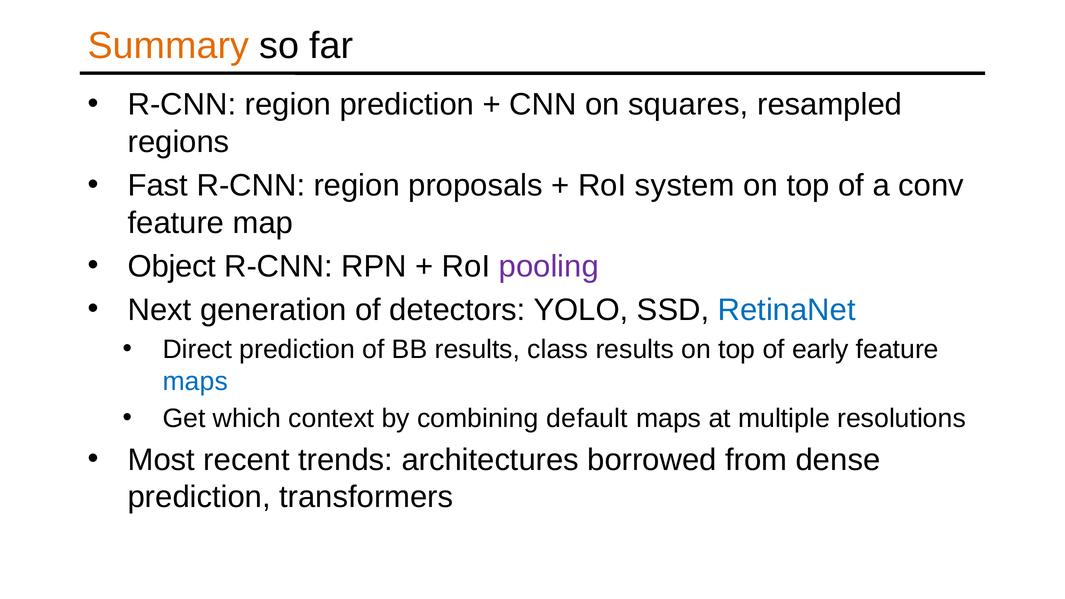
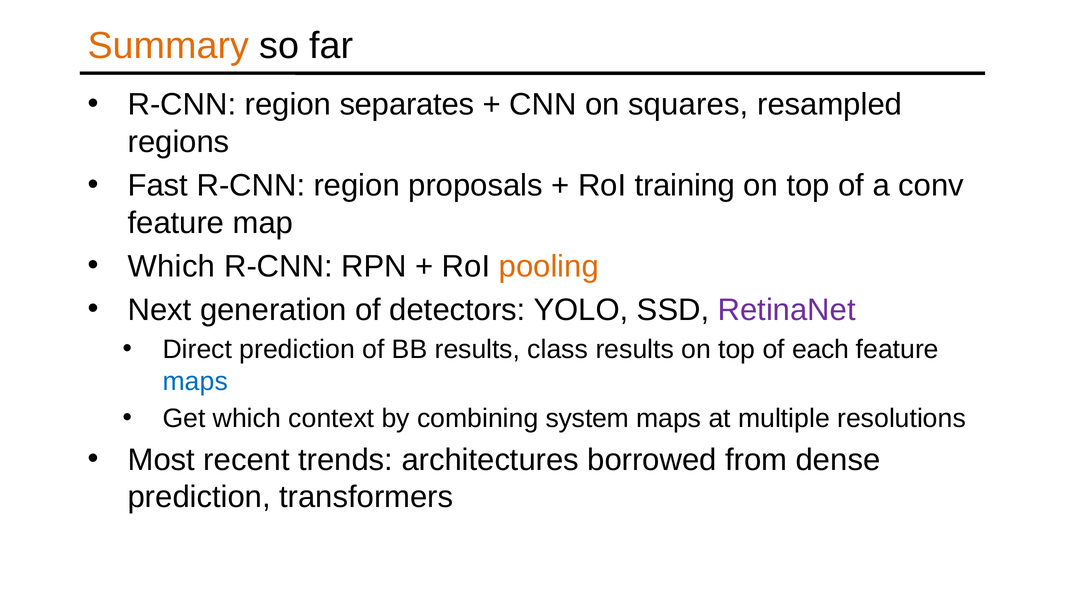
region prediction: prediction -> separates (407, 105)
system: system -> training (685, 186)
Object: Object -> Which (172, 266)
pooling colour: purple -> orange (549, 266)
RetinaNet colour: blue -> purple (787, 310)
early: early -> each (820, 349)
default: default -> system (587, 419)
